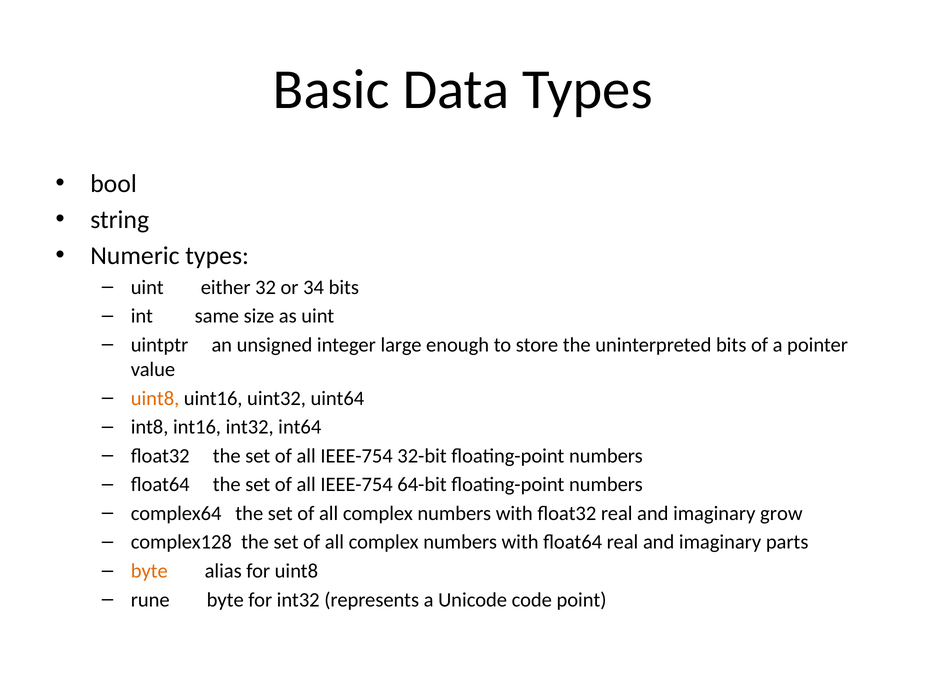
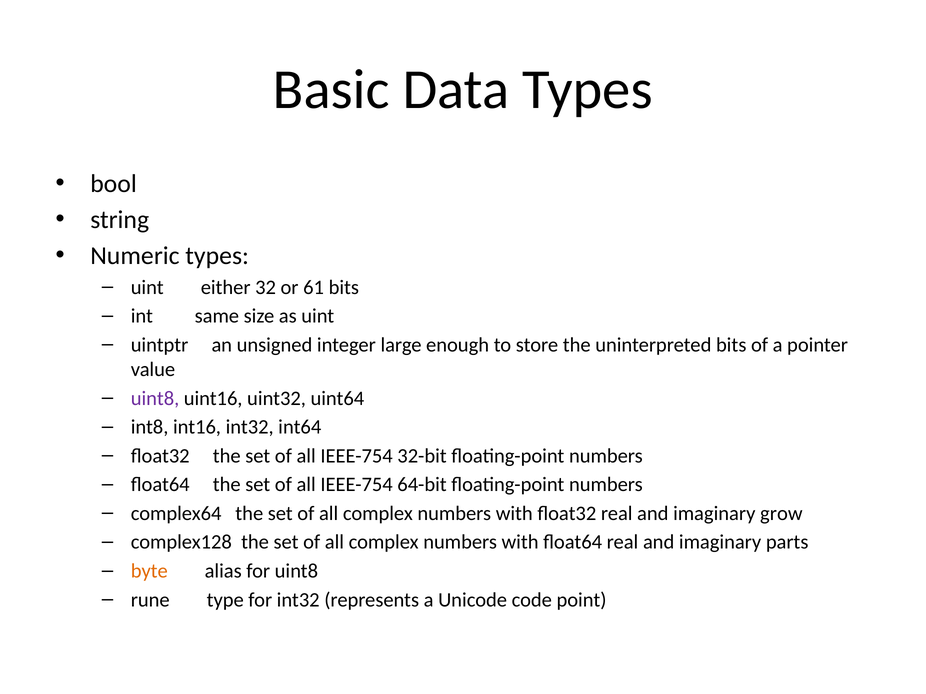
34: 34 -> 61 (314, 287)
uint8 colour: orange -> purple (155, 399)
rune byte: byte -> type (225, 600)
